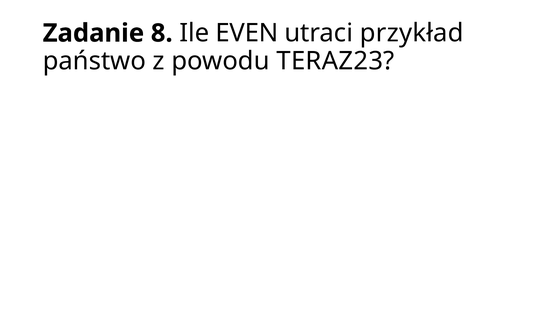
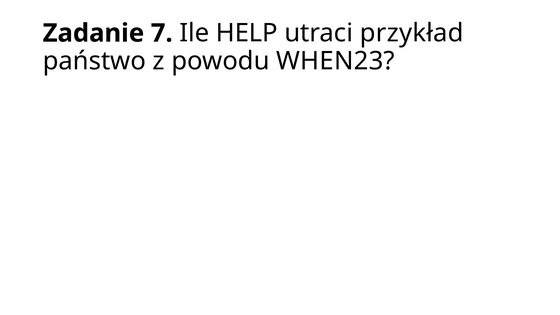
8: 8 -> 7 (162, 33)
EVEN: EVEN -> HELP (247, 33)
TERAZ23: TERAZ23 -> WHEN23 (336, 61)
